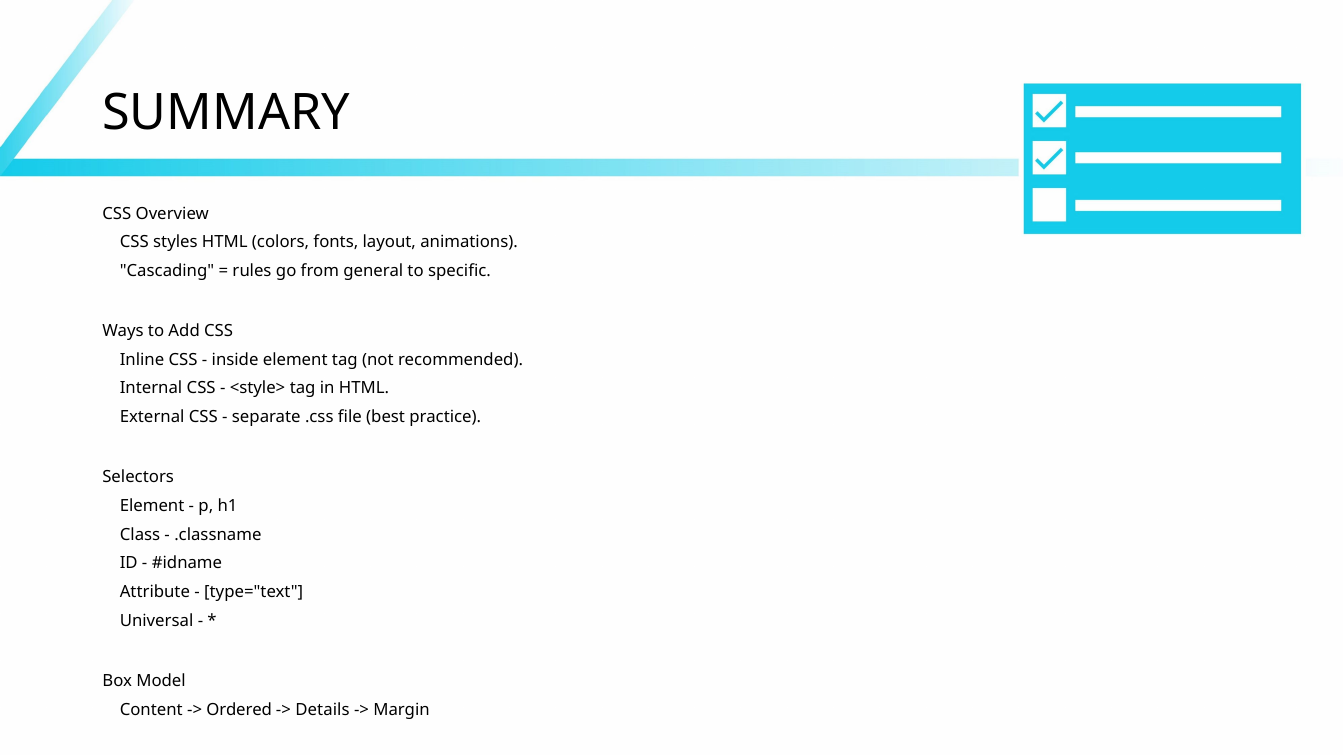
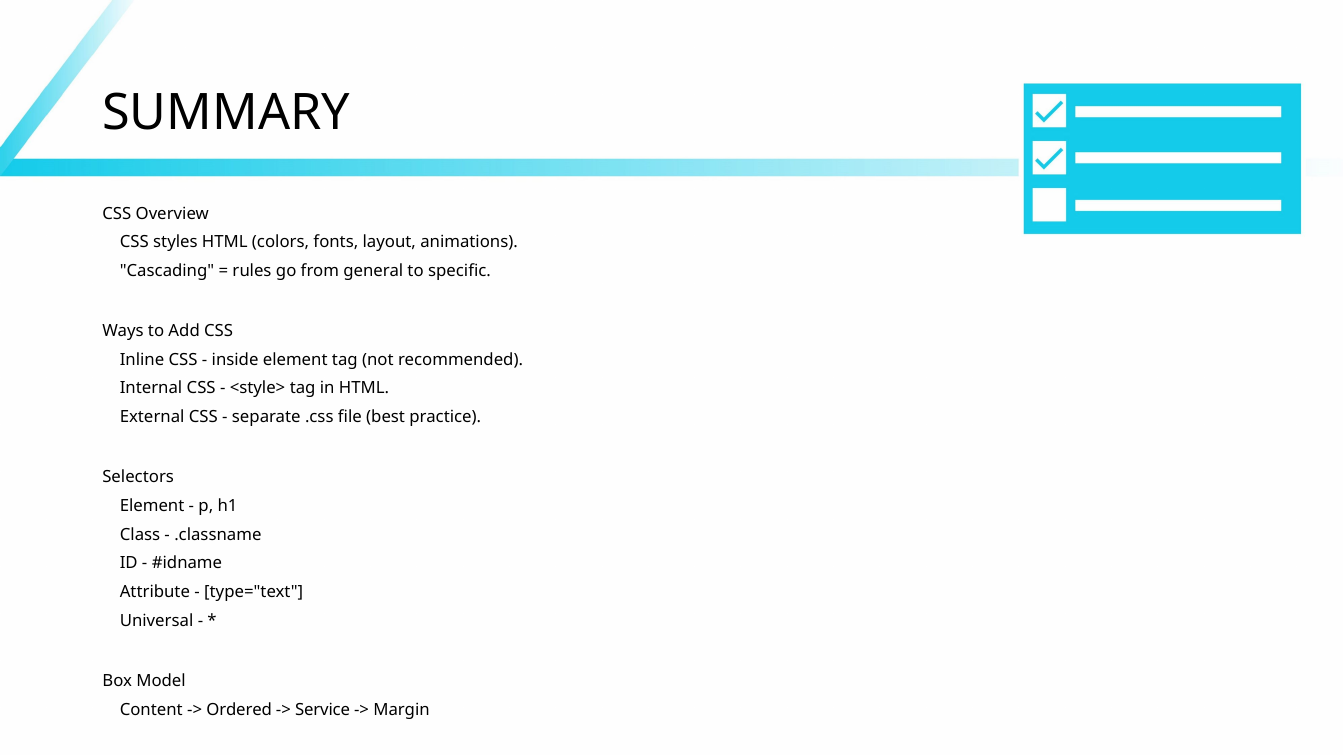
Details: Details -> Service (323, 710)
